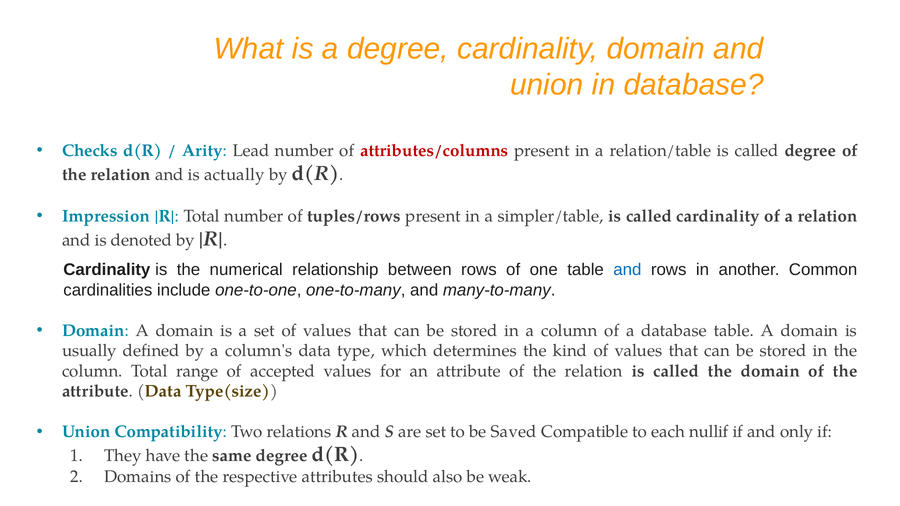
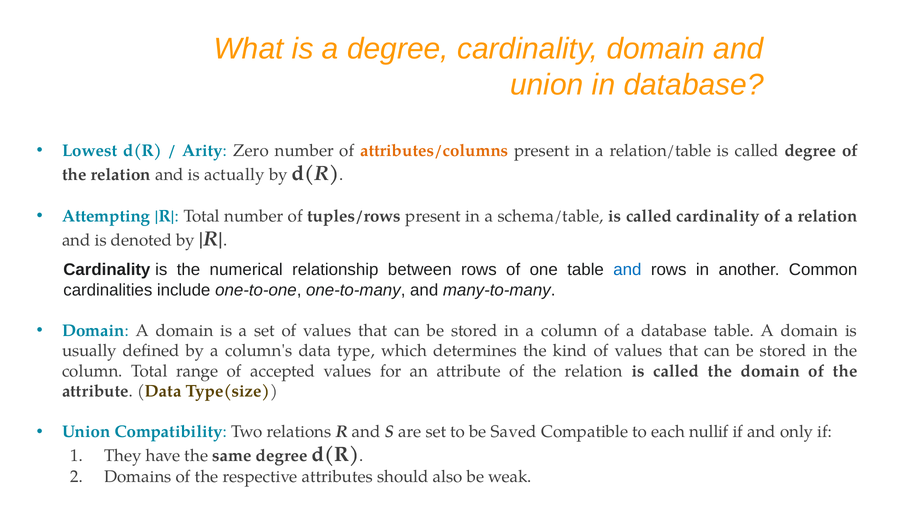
Checks: Checks -> Lowest (90, 151)
Lead: Lead -> Zero (251, 151)
attributes/columns colour: red -> orange (434, 151)
Impression: Impression -> Attempting (106, 216)
simpler/table: simpler/table -> schema/table (551, 216)
